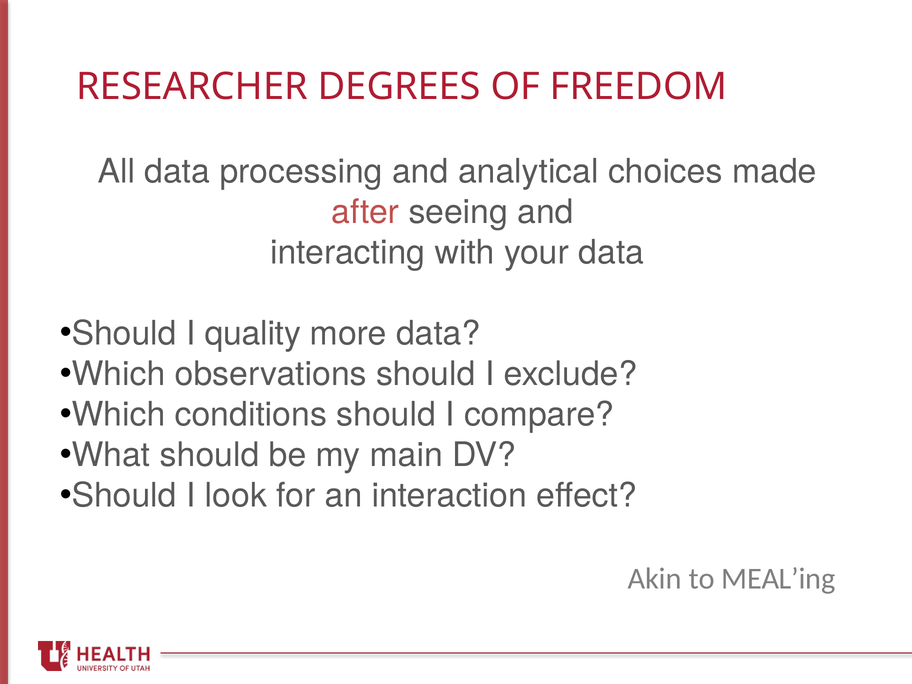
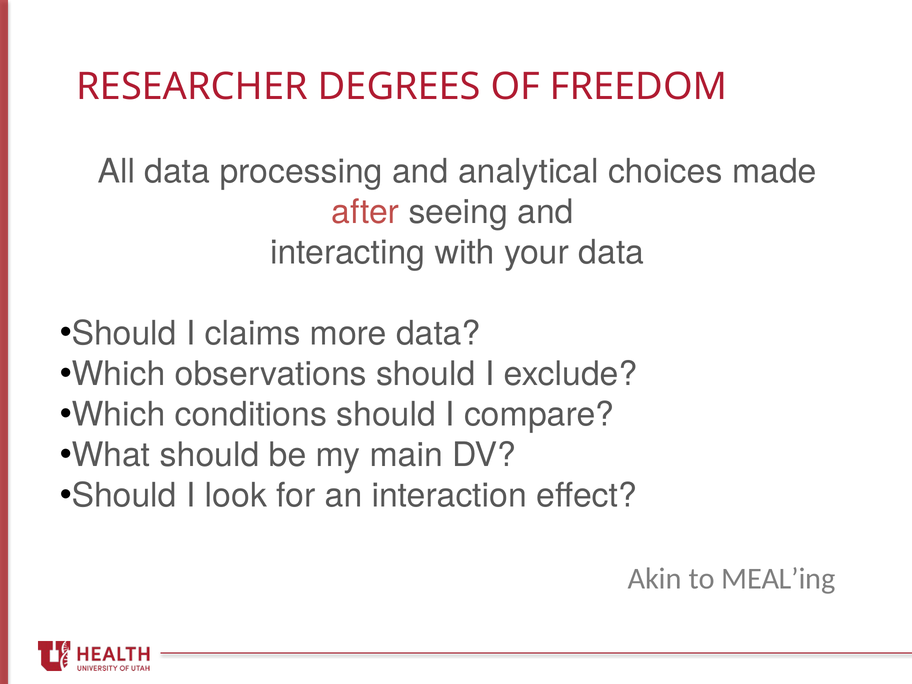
quality: quality -> claims (253, 334)
